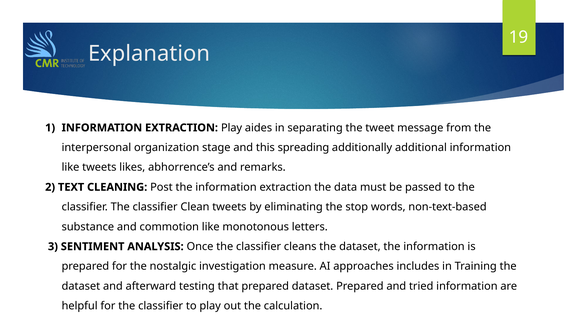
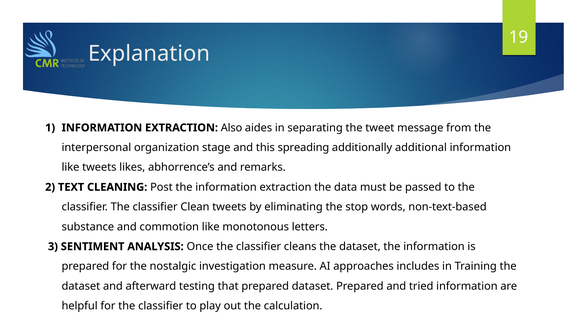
EXTRACTION Play: Play -> Also (232, 128)
